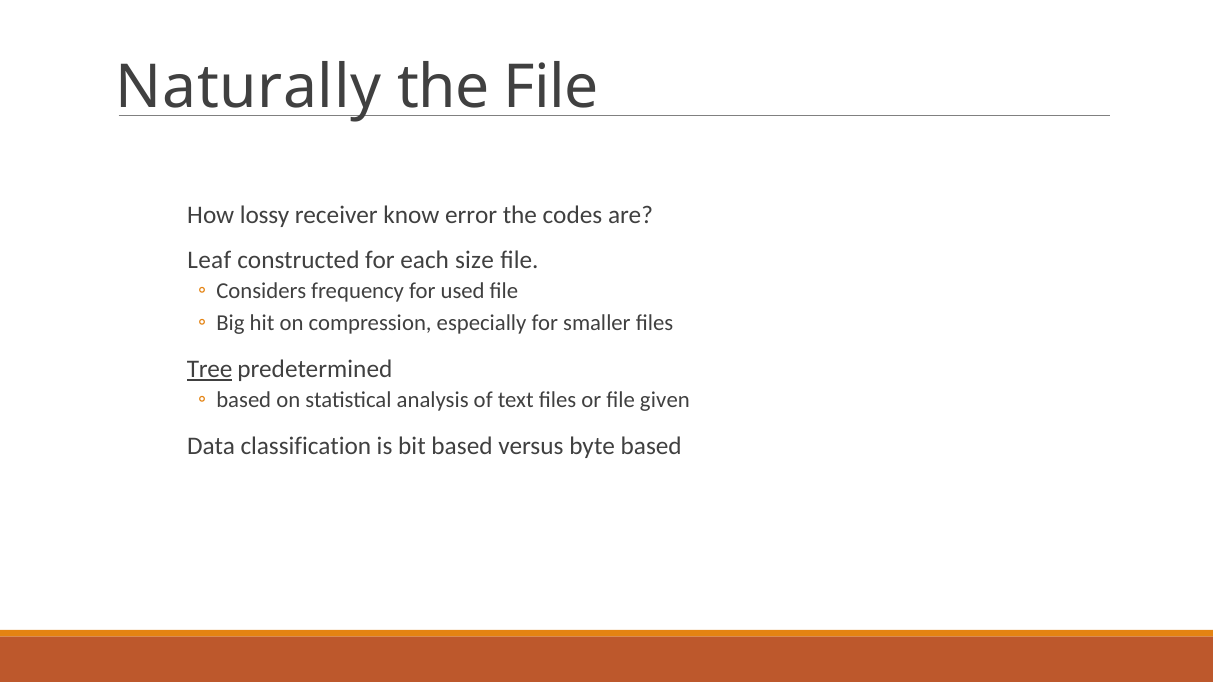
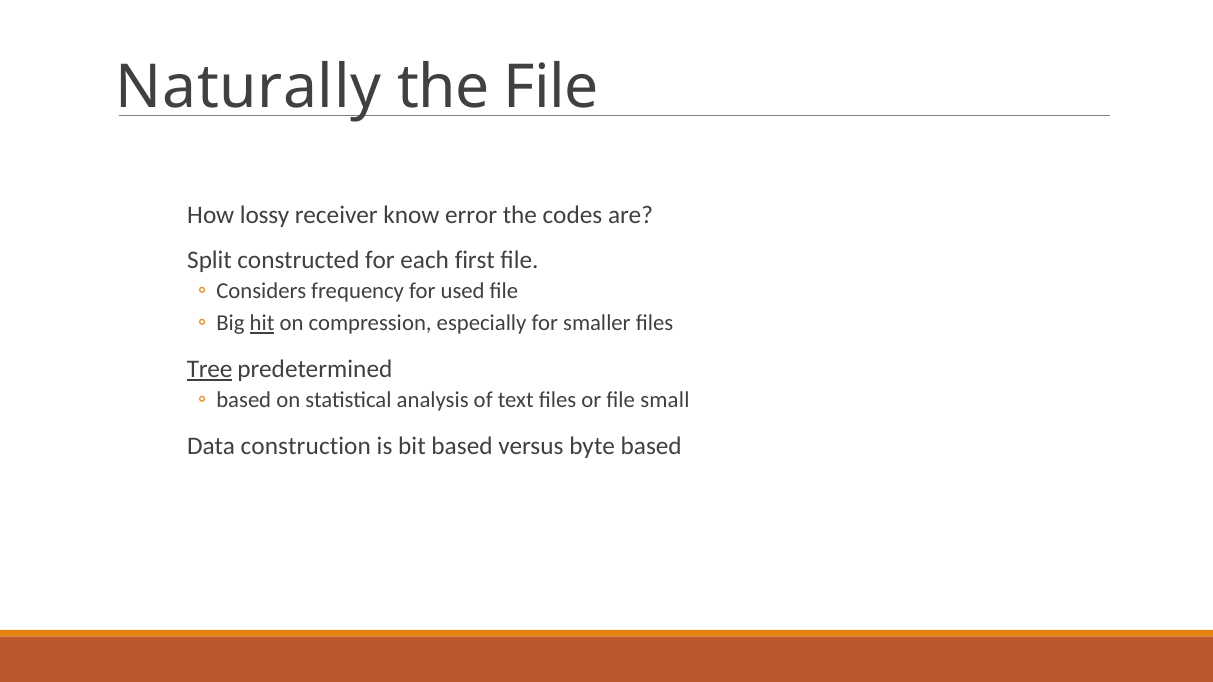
Leaf: Leaf -> Split (210, 260)
size: size -> first (475, 260)
hit underline: none -> present (262, 323)
given: given -> small (665, 400)
classification: classification -> construction (306, 447)
